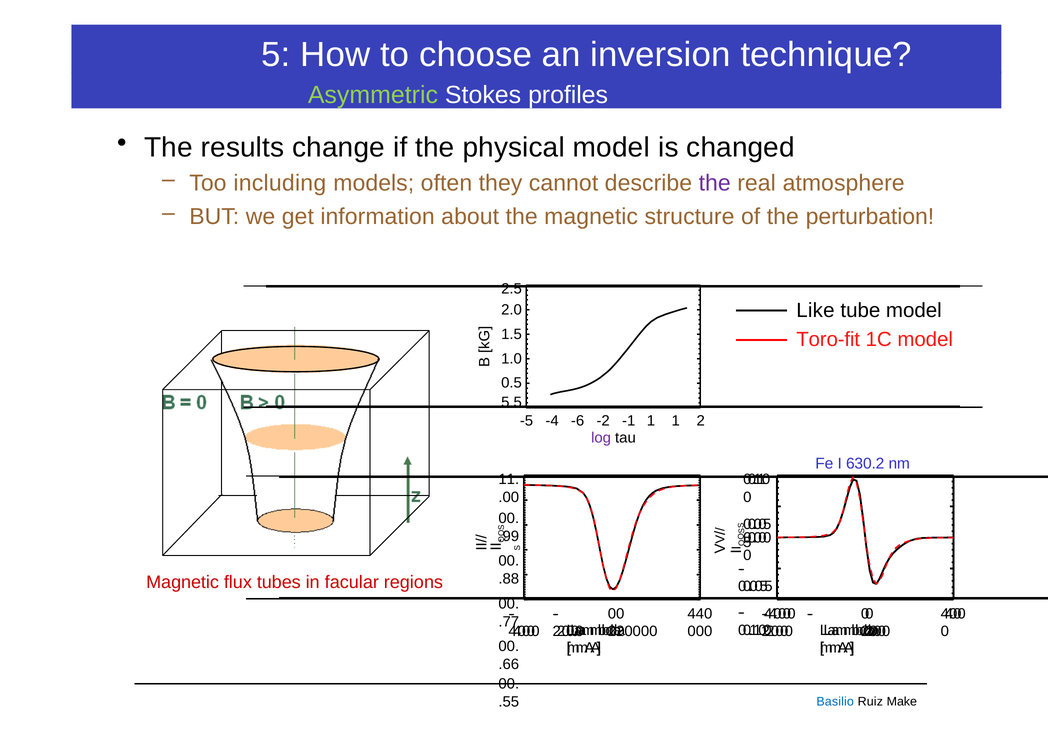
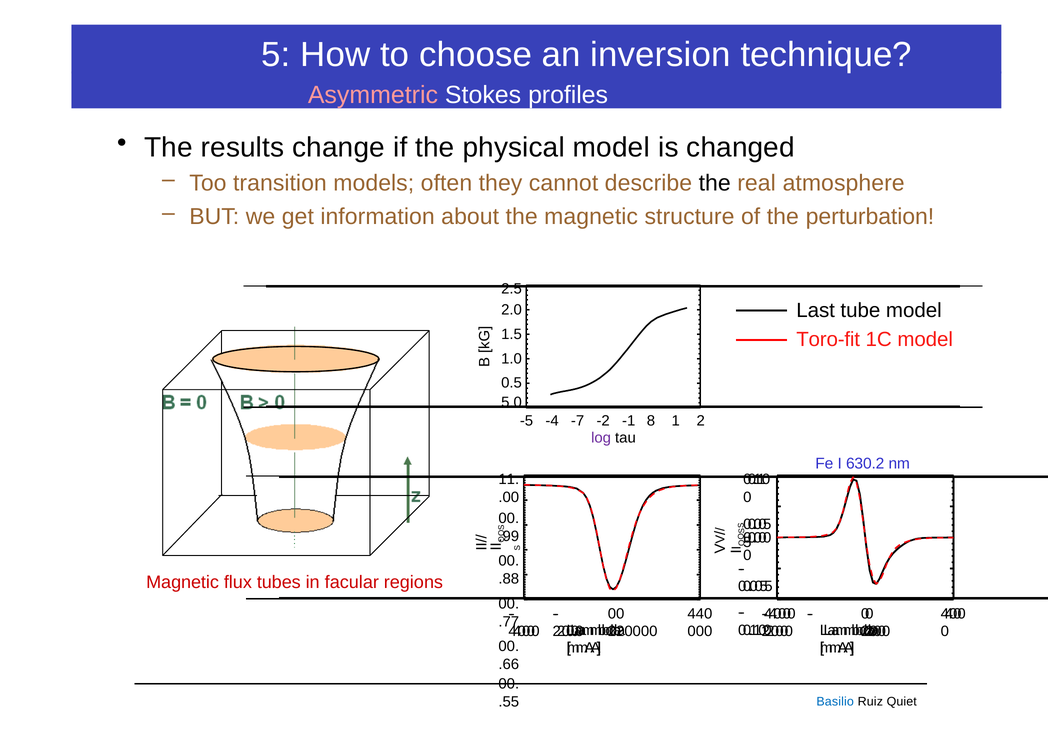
Asymmetric colour: light green -> pink (373, 95)
including: including -> transition (280, 183)
the colour: purple -> black (715, 183)
Like: Like -> Last (816, 311)
5.5: 5.5 -> 5.0 (512, 403)
-6: -6 -> -7 (578, 421)
-1 1: 1 -> 8 (651, 421)
Make: Make -> Quiet (902, 702)
